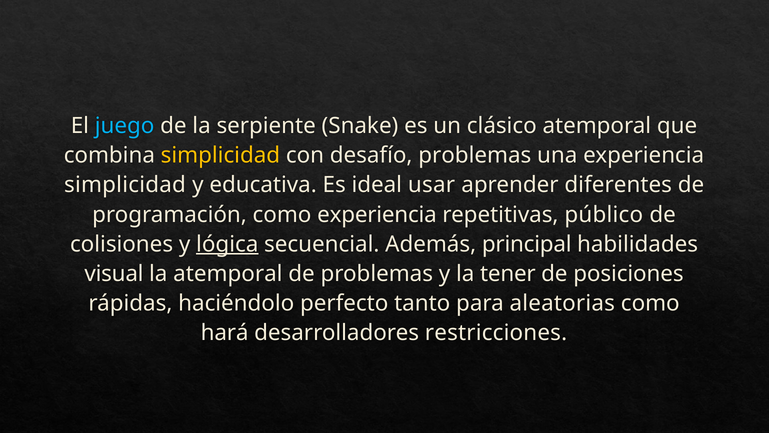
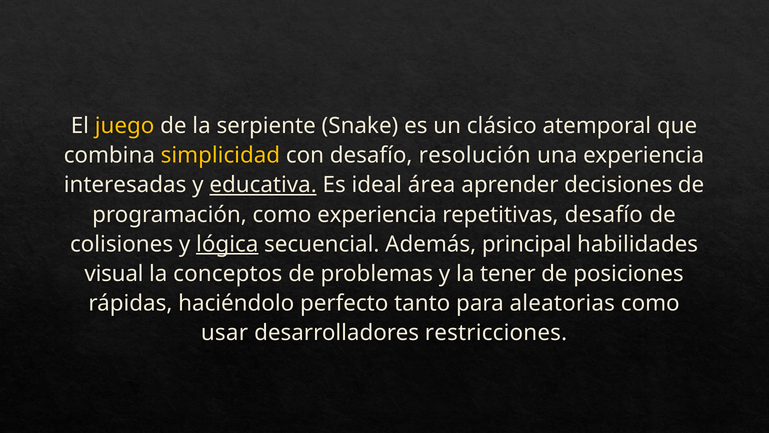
juego colour: light blue -> yellow (125, 126)
desafío problemas: problemas -> resolución (475, 155)
simplicidad: simplicidad -> interesadas (125, 185)
educativa underline: none -> present (263, 185)
usar: usar -> área (432, 185)
diferentes: diferentes -> decisiones (618, 185)
repetitivas público: público -> desafío (604, 214)
la atemporal: atemporal -> conceptos (228, 273)
hará: hará -> usar (224, 333)
